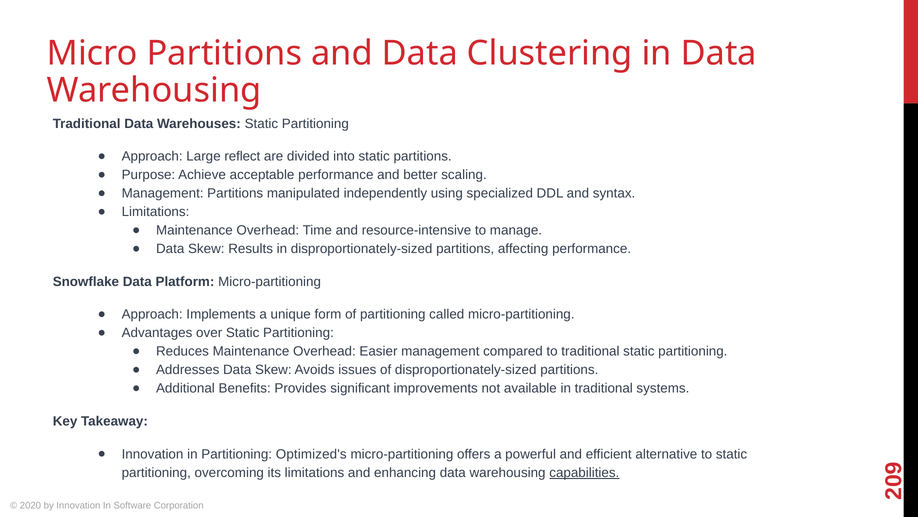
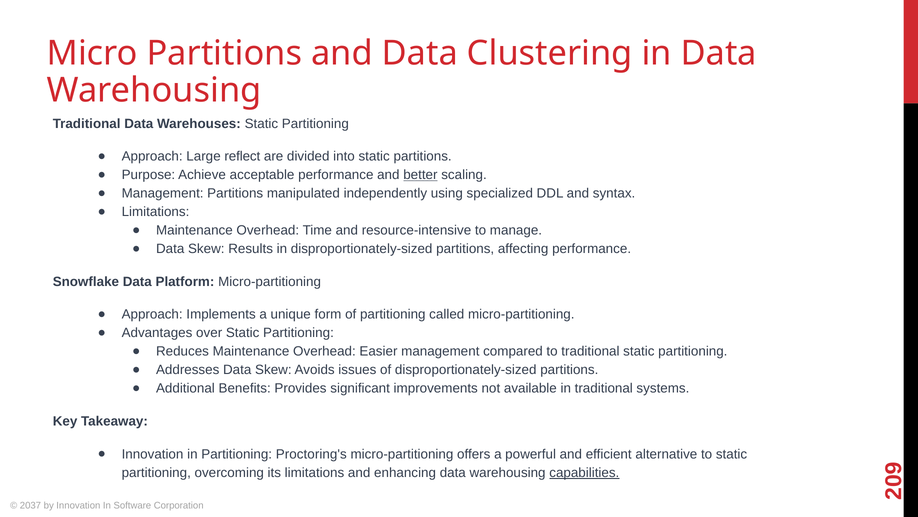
better underline: none -> present (420, 175)
Optimized's: Optimized's -> Proctoring's (311, 454)
2020: 2020 -> 2037 (30, 505)
